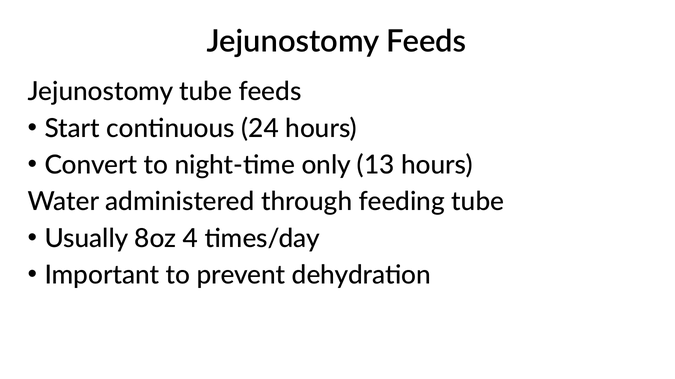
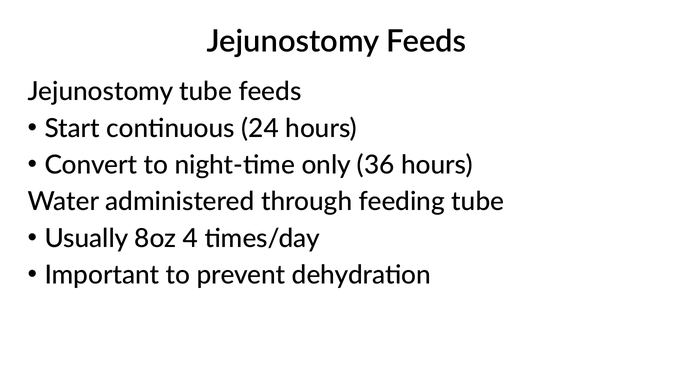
13: 13 -> 36 (376, 165)
